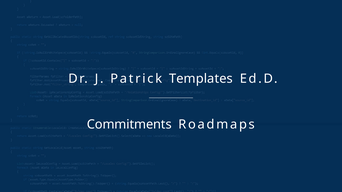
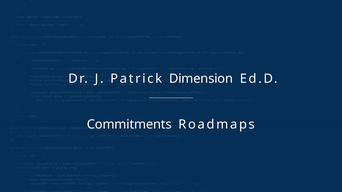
Templates: Templates -> Dimension (201, 79)
